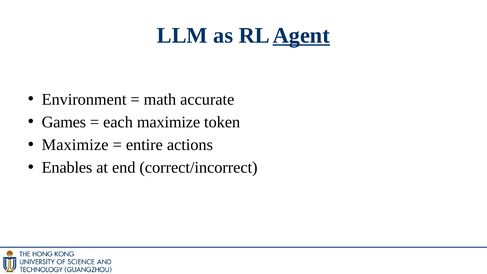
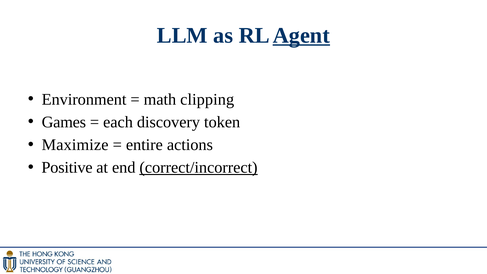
accurate: accurate -> clipping (207, 99)
each maximize: maximize -> discovery (168, 122)
Enables: Enables -> Positive (67, 168)
correct/incorrect underline: none -> present (199, 168)
